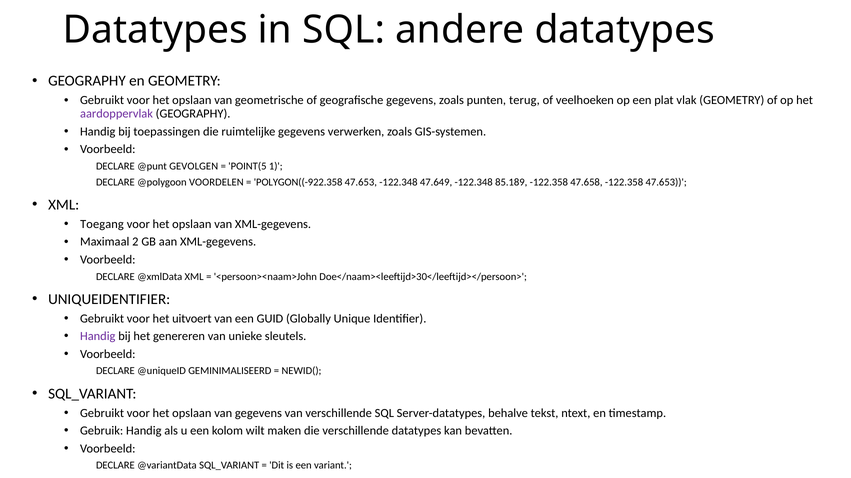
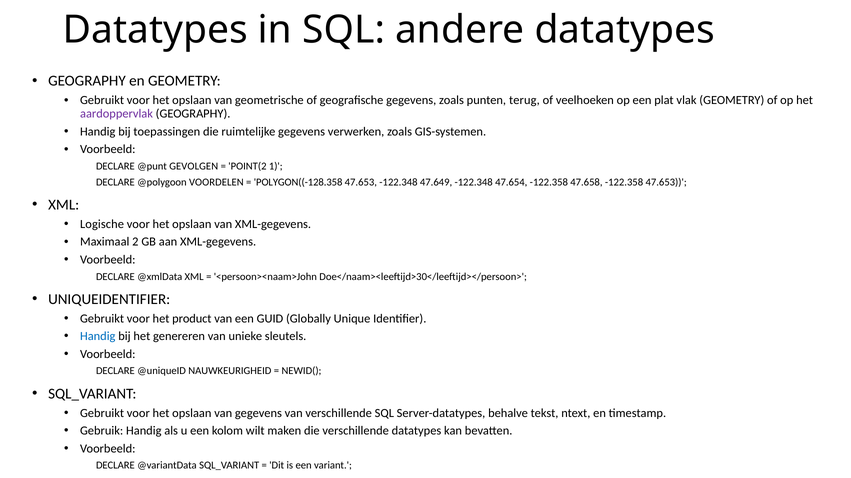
POINT(5: POINT(5 -> POINT(2 (247, 166)
POLYGON((-922.358: POLYGON((-922.358 -> POLYGON((-128.358 (298, 182)
85.189: 85.189 -> 47.654 (511, 182)
Toegang: Toegang -> Logische (102, 224)
uitvoert: uitvoert -> product (192, 319)
Handig colour: purple -> blue (98, 337)
GEMINIMALISEERD: GEMINIMALISEERD -> NAUWKEURIGHEID (230, 371)
